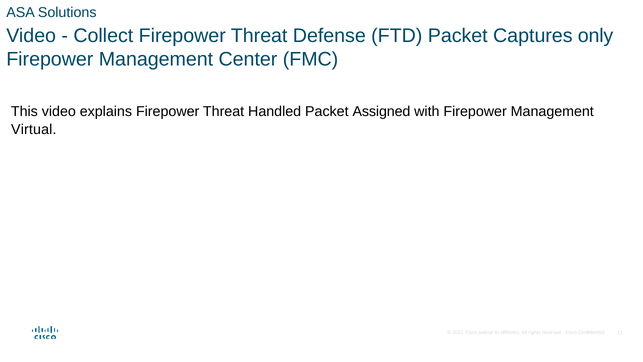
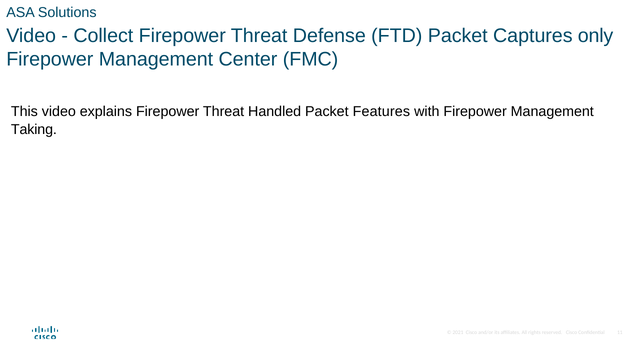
Assigned: Assigned -> Features (381, 112)
Virtual: Virtual -> Taking (34, 130)
